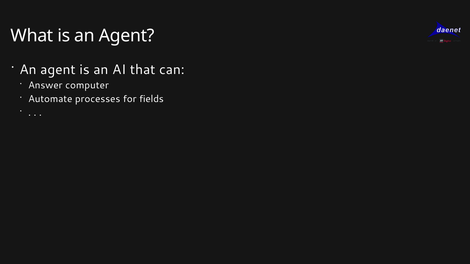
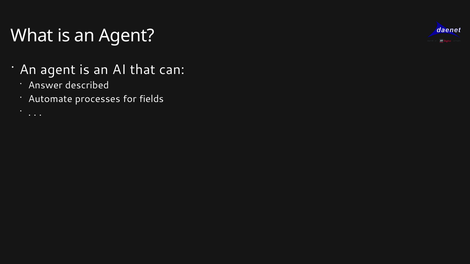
computer: computer -> described (87, 85)
